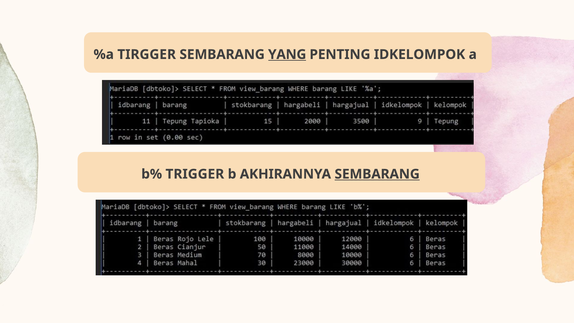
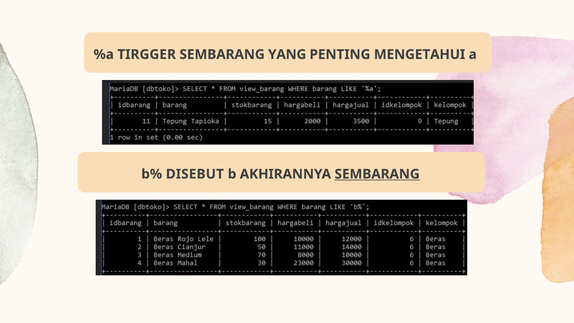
YANG underline: present -> none (287, 54)
IDKELOMPOK: IDKELOMPOK -> MENGETAHUI (420, 54)
TRIGGER: TRIGGER -> DISEBUT (195, 174)
